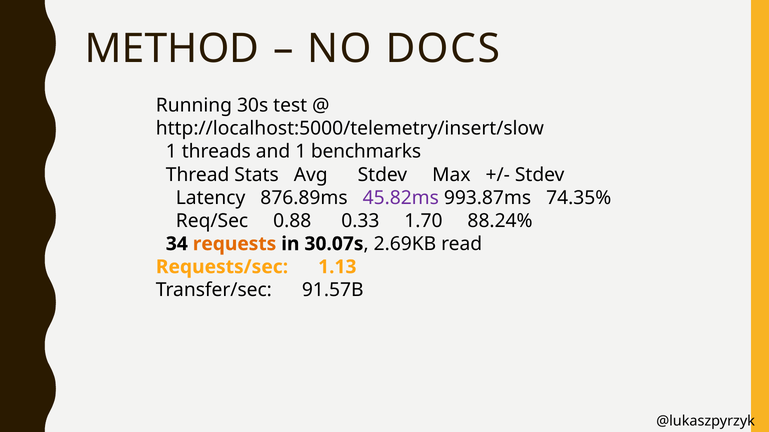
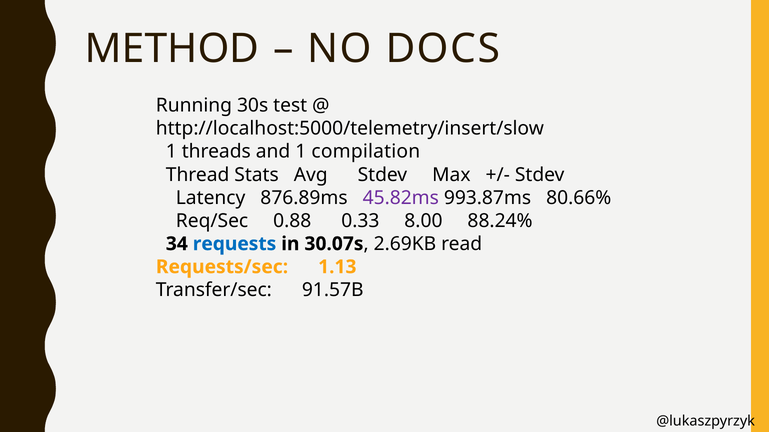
benchmarks: benchmarks -> compilation (366, 152)
74.35%: 74.35% -> 80.66% (579, 198)
1.70: 1.70 -> 8.00 (423, 221)
requests colour: orange -> blue (235, 244)
